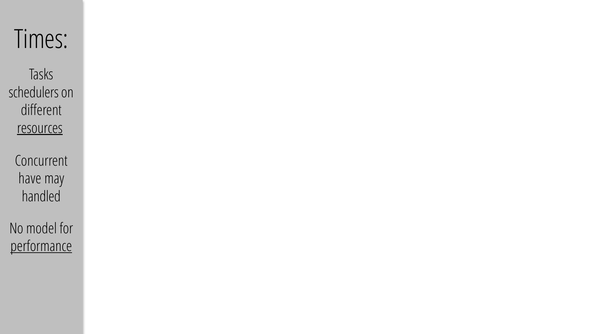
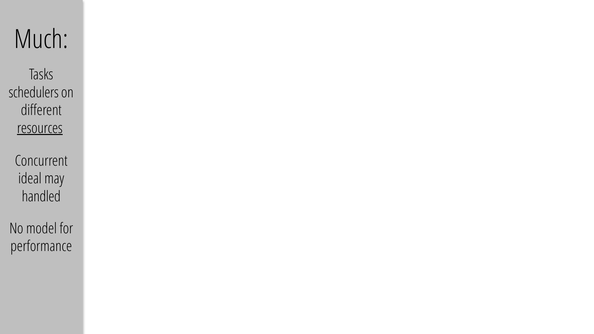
Times: Times -> Much (41, 39)
have: have -> ideal (30, 179)
performance underline: present -> none (41, 246)
